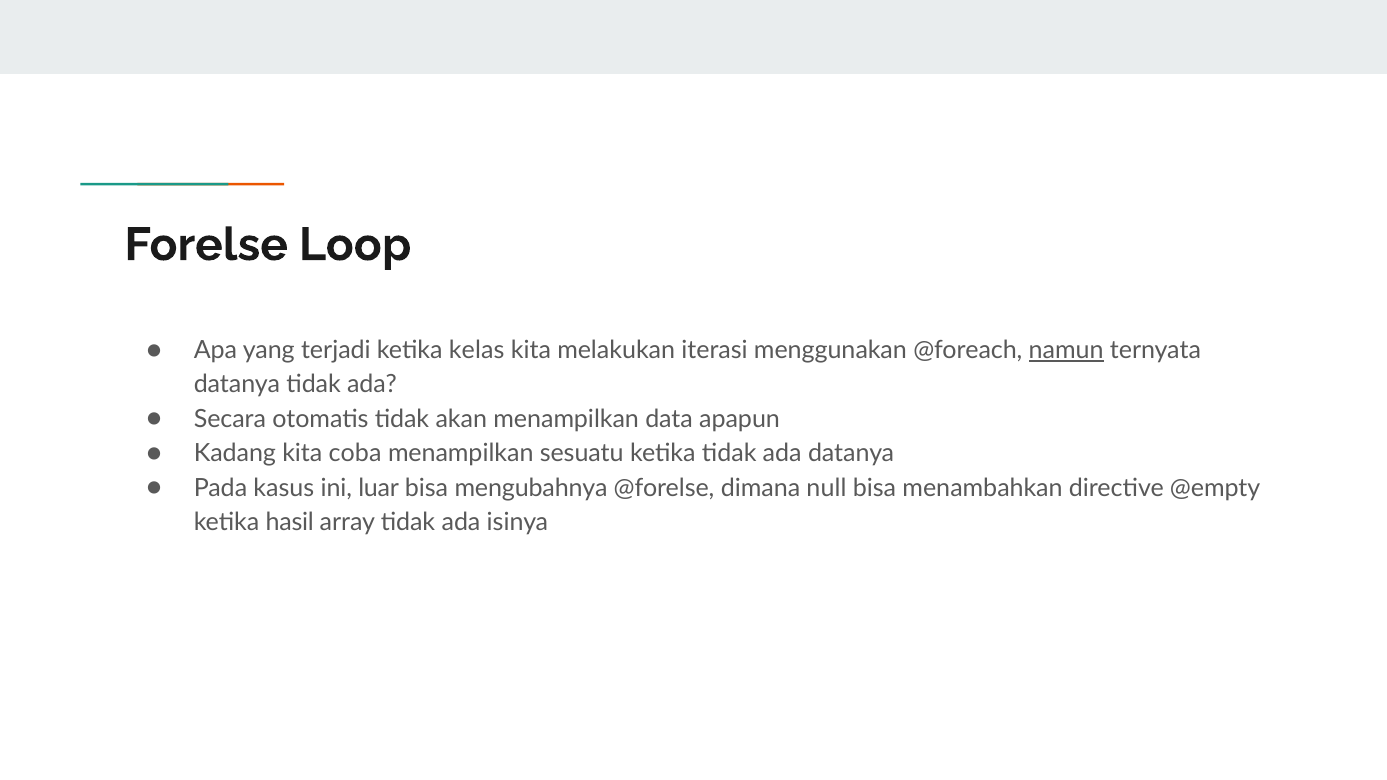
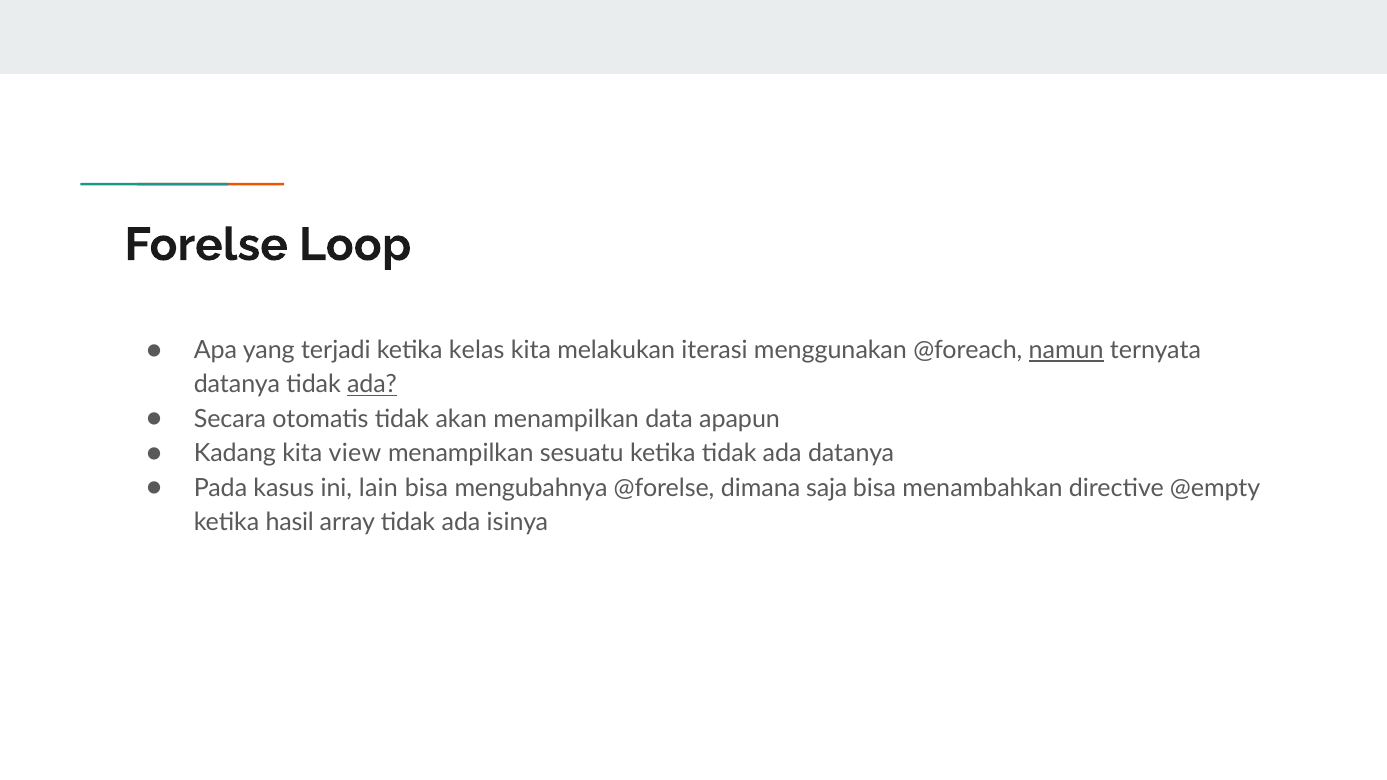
ada underline: none -> present (372, 385)
coba: coba -> view (355, 454)
luar: luar -> lain (378, 488)
null: null -> saja (827, 488)
